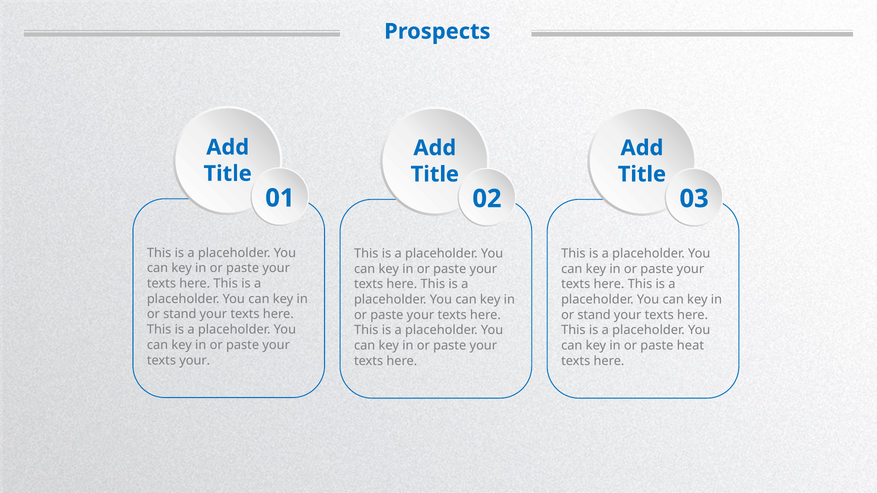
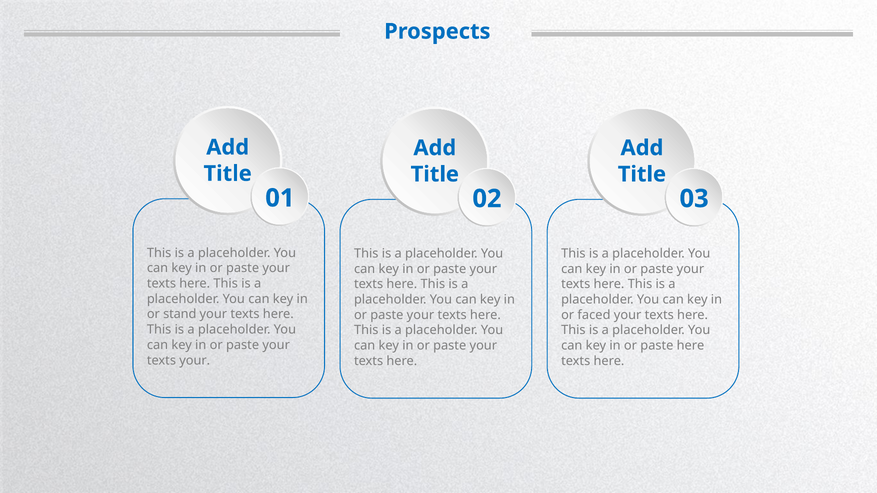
stand: stand -> faced (594, 315)
paste heat: heat -> here (690, 346)
